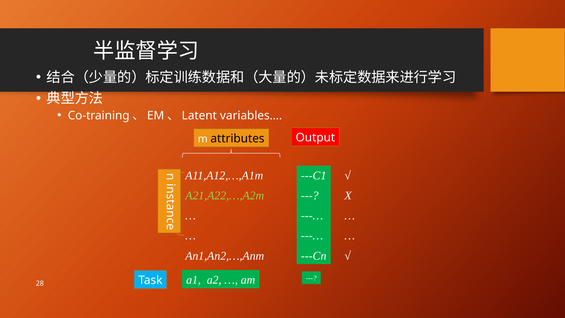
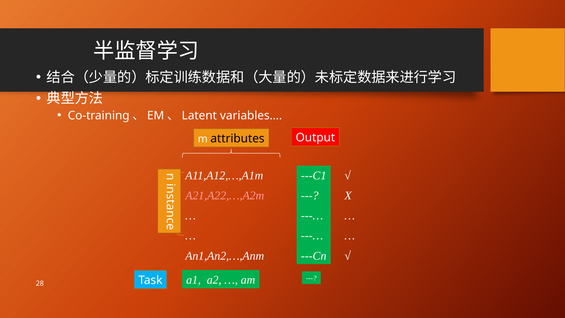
A21,A22,…,A2m colour: light green -> pink (225, 196)
